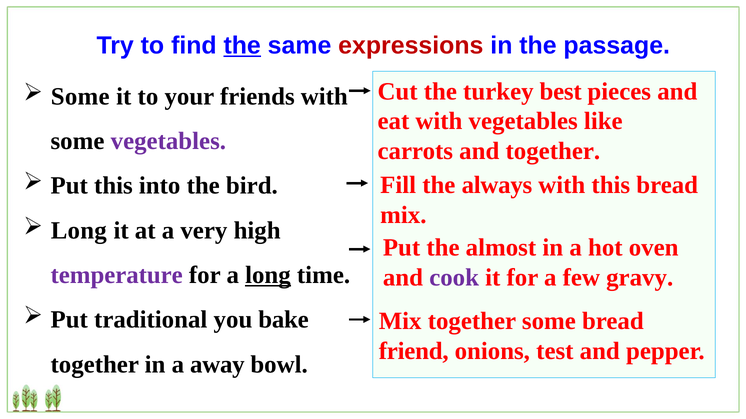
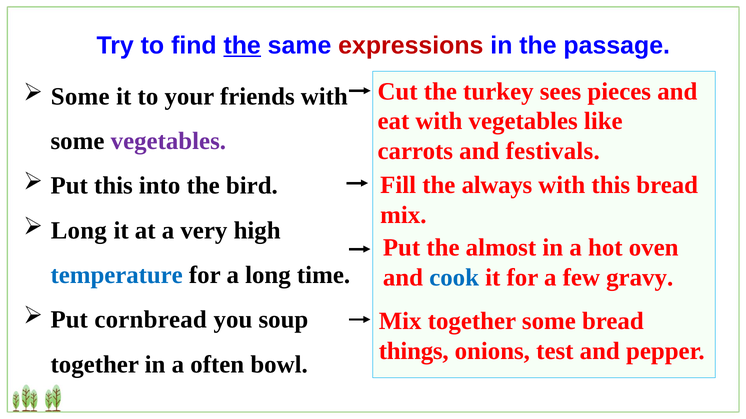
best: best -> sees (560, 92)
and together: together -> festivals (553, 151)
temperature colour: purple -> blue (117, 276)
long underline: present -> none (268, 276)
cook colour: purple -> blue (454, 278)
traditional: traditional -> cornbread (151, 320)
bake: bake -> soup (283, 320)
friend: friend -> things (414, 351)
away: away -> often (217, 365)
